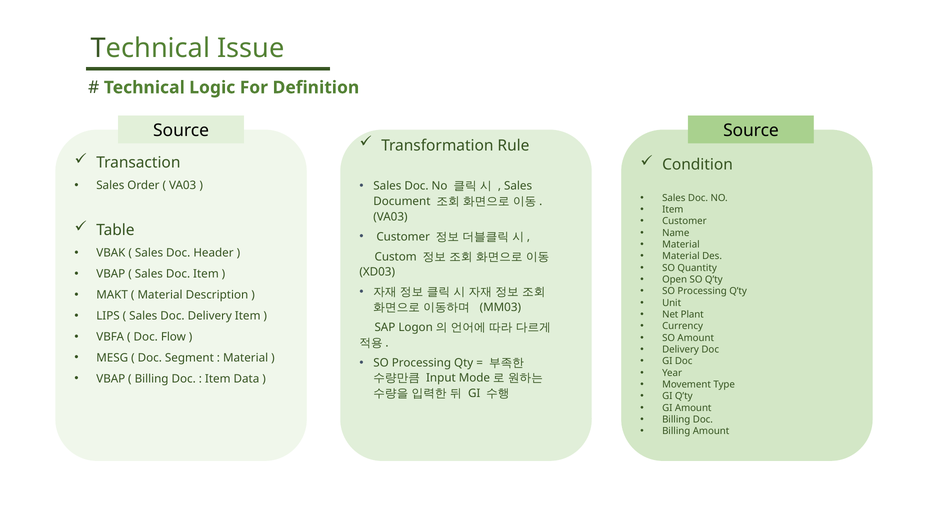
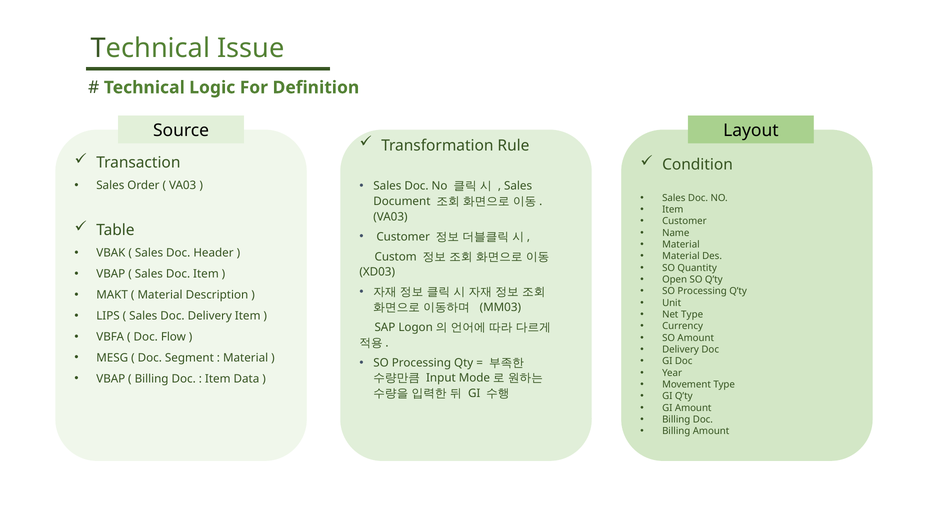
Source Source: Source -> Layout (751, 131)
Net Plant: Plant -> Type (692, 315)
